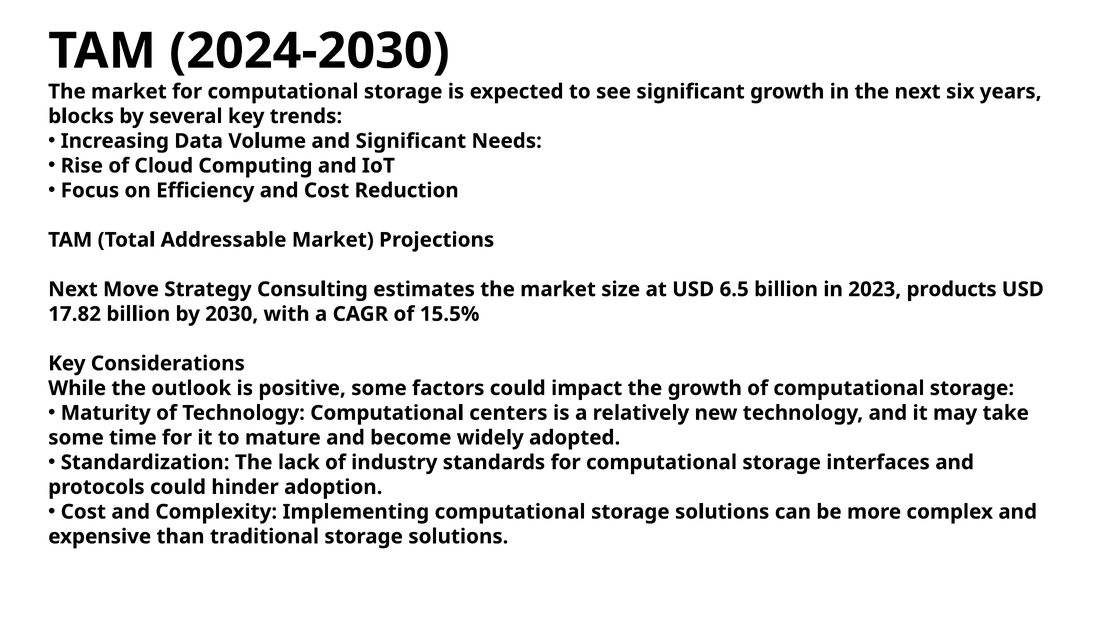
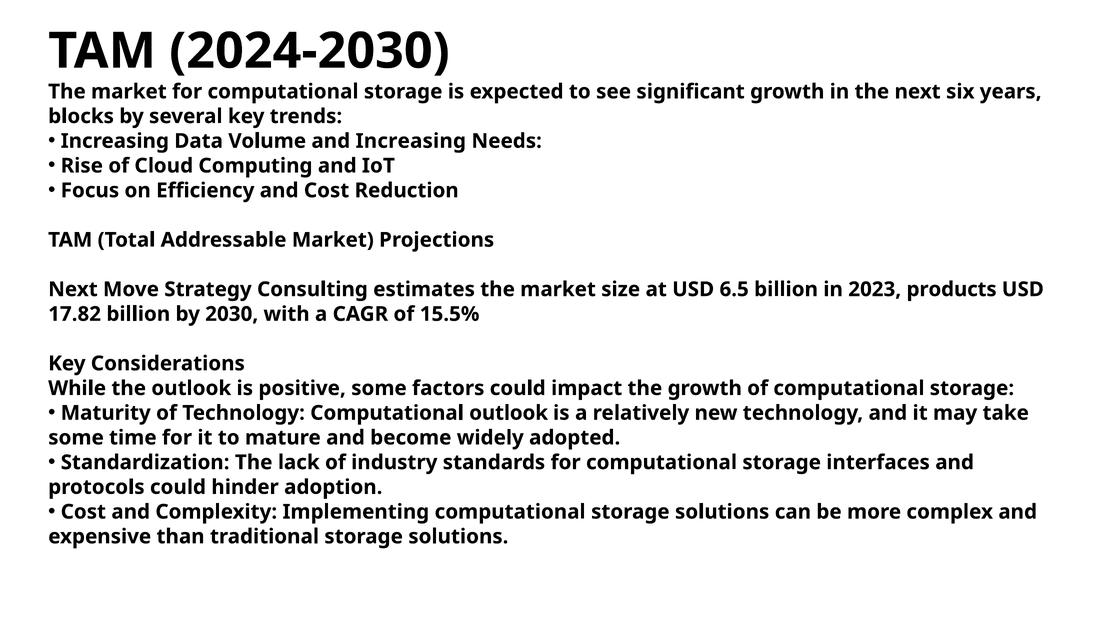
and Significant: Significant -> Increasing (411, 141)
Computational centers: centers -> outlook (509, 413)
